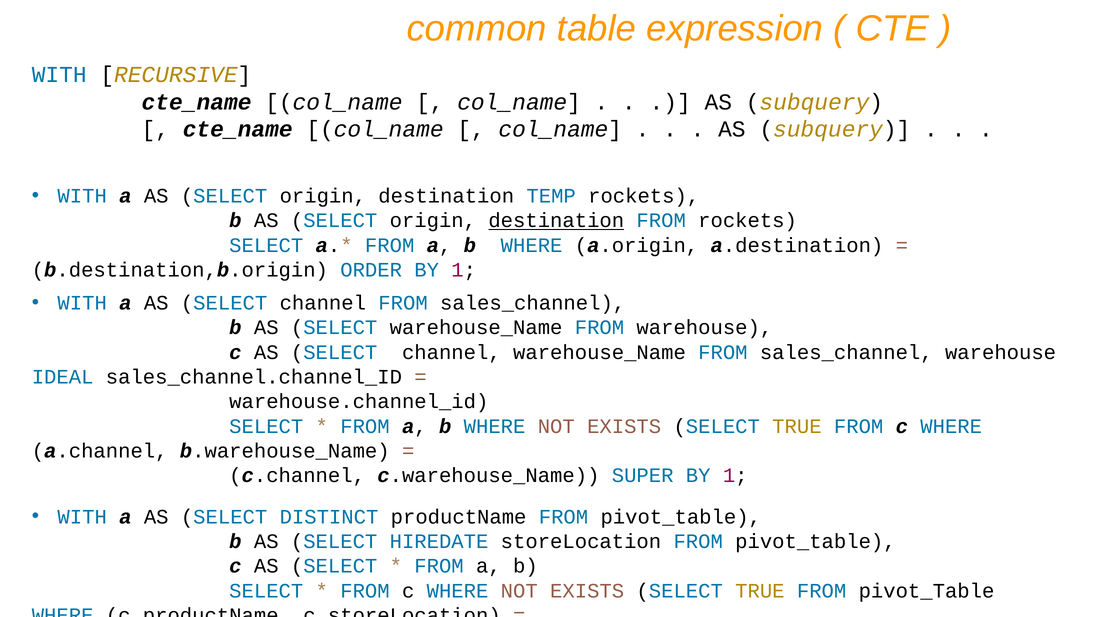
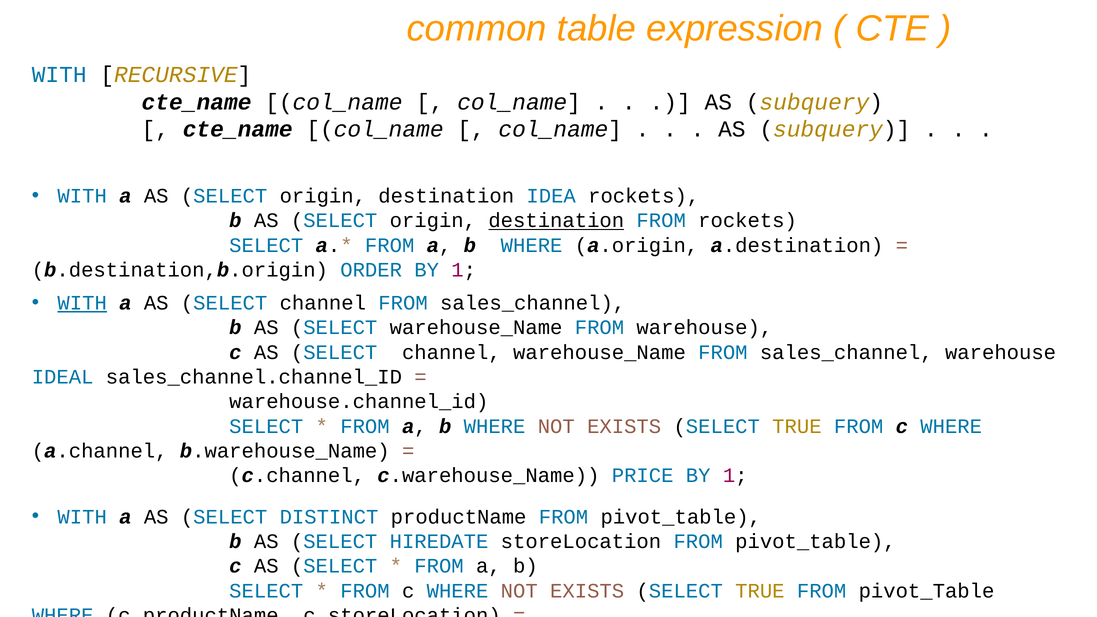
TEMP: TEMP -> IDEA (551, 196)
WITH underline: none -> present (82, 303)
SUPER: SUPER -> PRICE (643, 476)
